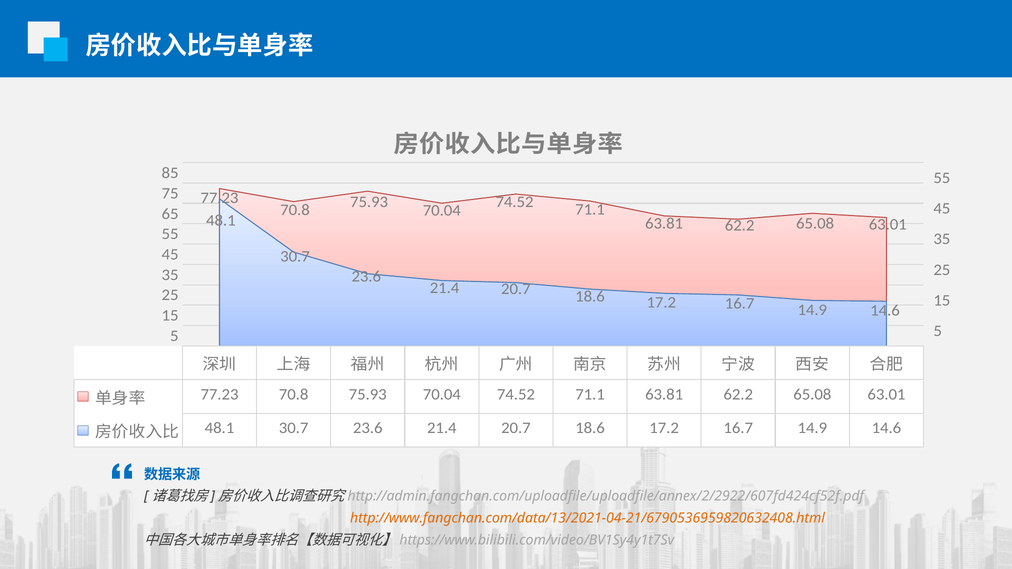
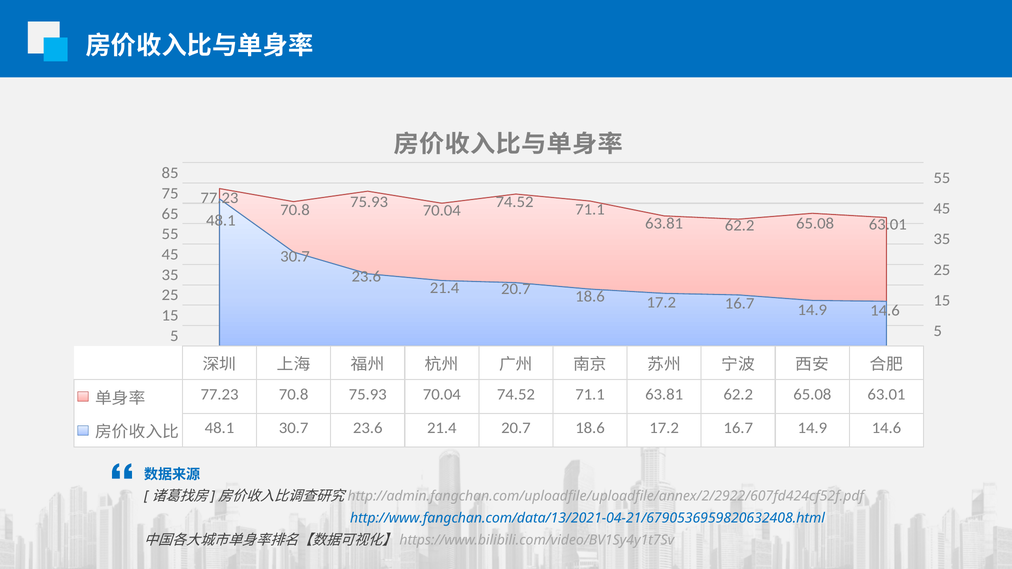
http://www.fangchan.com/data/13/2021-04-21/6790536959820632408.html colour: orange -> blue (587, 519)
